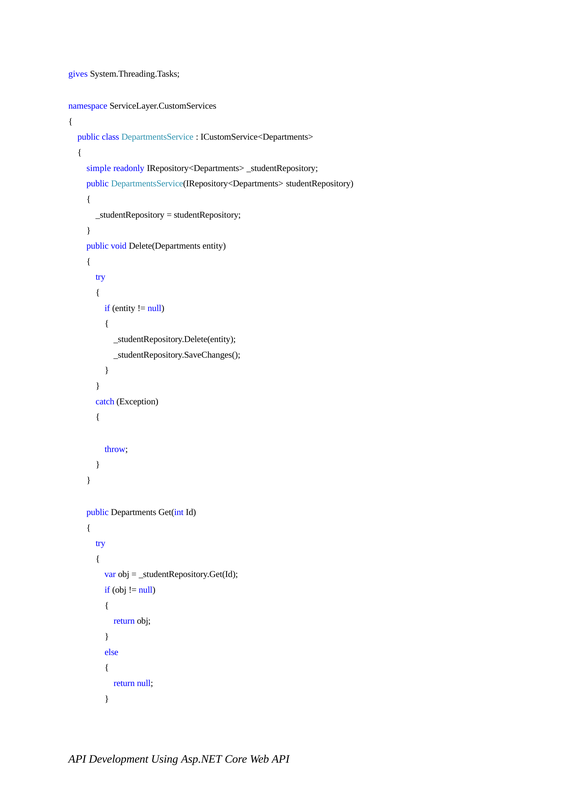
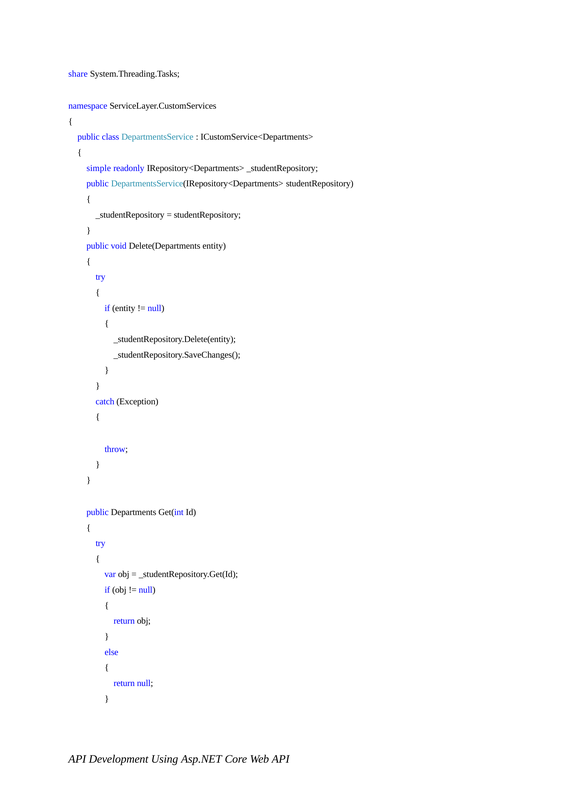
gives: gives -> share (78, 74)
